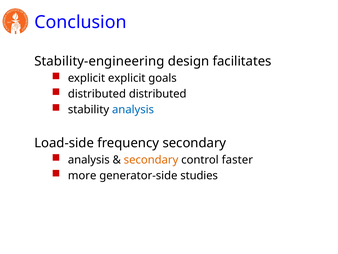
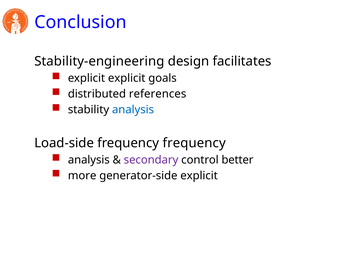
distributed distributed: distributed -> references (158, 94)
frequency secondary: secondary -> frequency (194, 143)
secondary colour: orange -> purple (151, 159)
faster: faster -> better (237, 159)
generator-side studies: studies -> explicit (199, 175)
